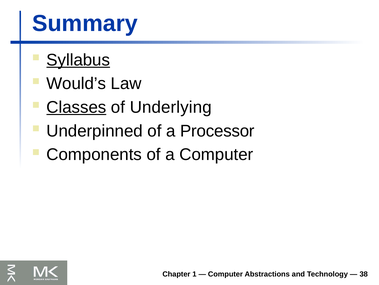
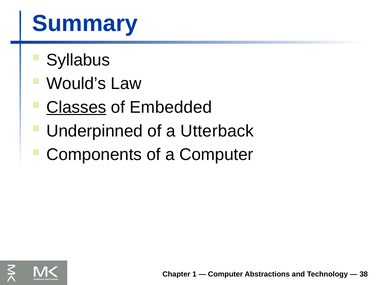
Syllabus underline: present -> none (78, 60)
Underlying: Underlying -> Embedded (171, 107)
Processor: Processor -> Utterback (217, 131)
